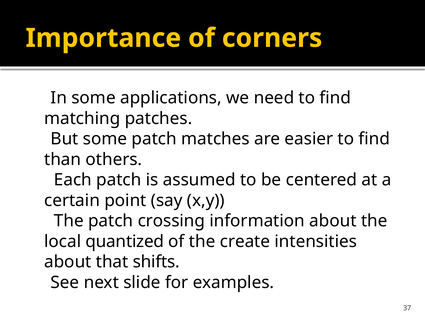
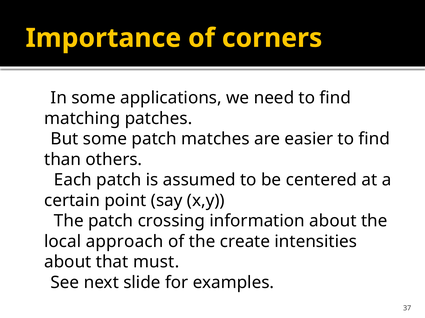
quantized: quantized -> approach (125, 242)
shifts: shifts -> must (156, 263)
